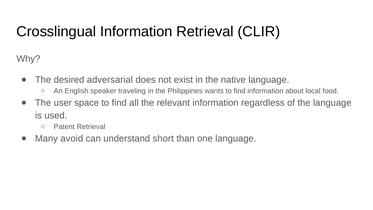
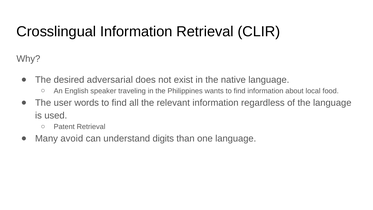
space: space -> words (87, 103)
short: short -> digits (163, 138)
